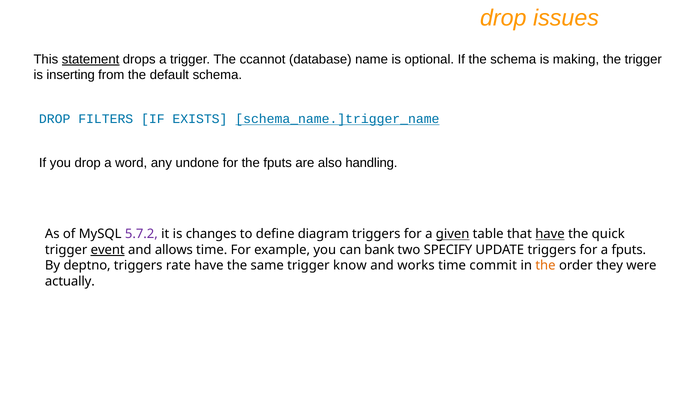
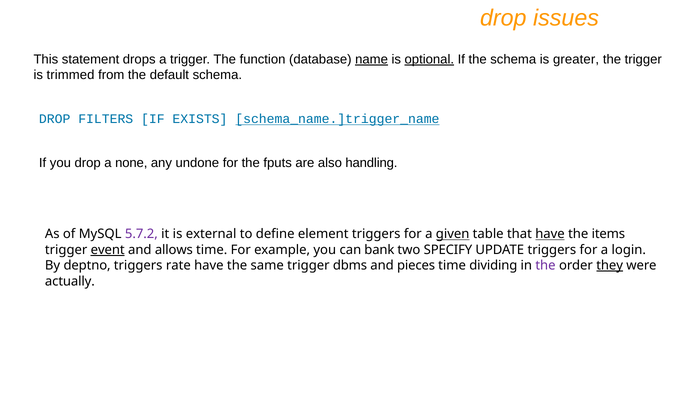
statement underline: present -> none (91, 59)
ccannot: ccannot -> function (263, 59)
name underline: none -> present (372, 59)
optional underline: none -> present (429, 59)
making: making -> greater (576, 59)
inserting: inserting -> trimmed (71, 75)
word: word -> none (131, 163)
changes: changes -> external (211, 234)
diagram: diagram -> element (323, 234)
quick: quick -> items (608, 234)
a fputs: fputs -> login (629, 250)
know: know -> dbms (350, 265)
works: works -> pieces (416, 265)
commit: commit -> dividing (493, 265)
the colour: orange -> purple (545, 265)
they underline: none -> present (610, 265)
